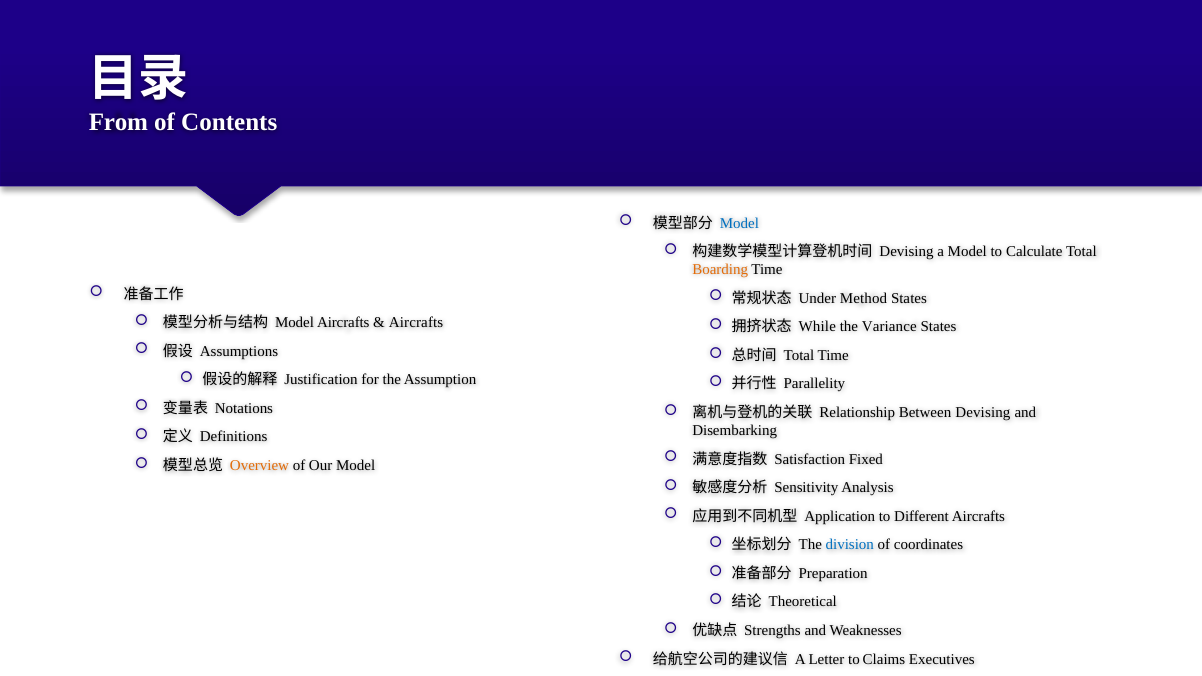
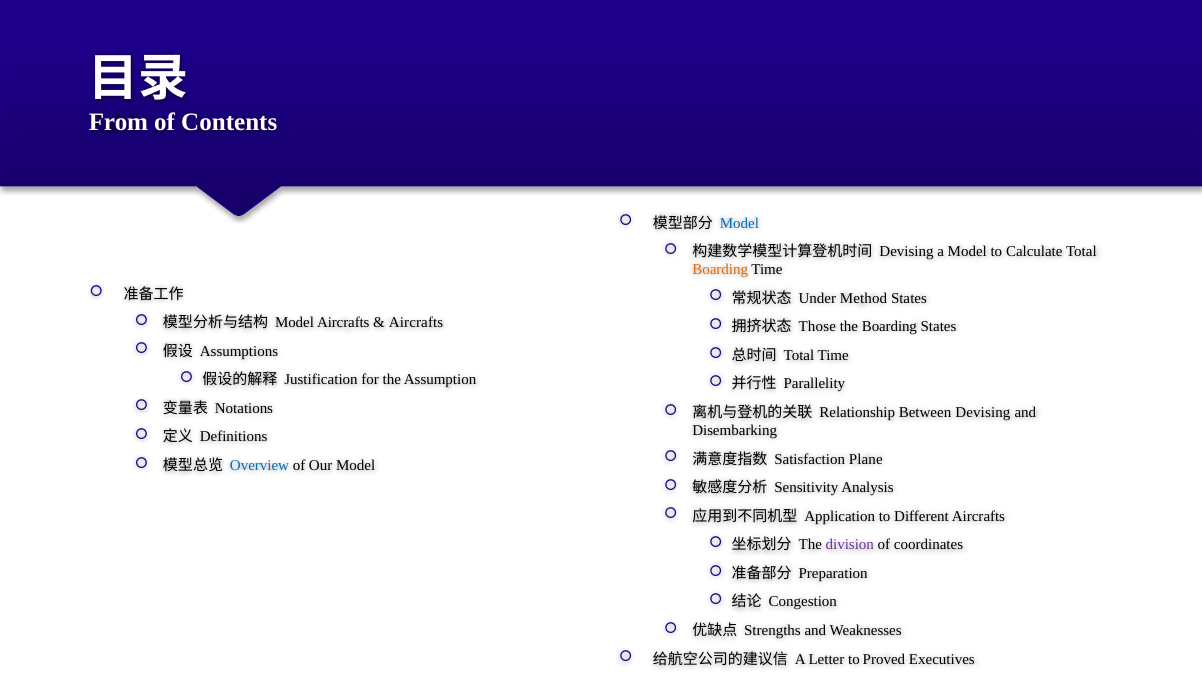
While: While -> Those (817, 327)
the Variance: Variance -> Boarding (889, 327)
Fixed: Fixed -> Plane (866, 459)
Overview colour: orange -> blue (260, 466)
division colour: blue -> purple (850, 545)
Theoretical: Theoretical -> Congestion (803, 602)
Claims: Claims -> Proved (884, 659)
